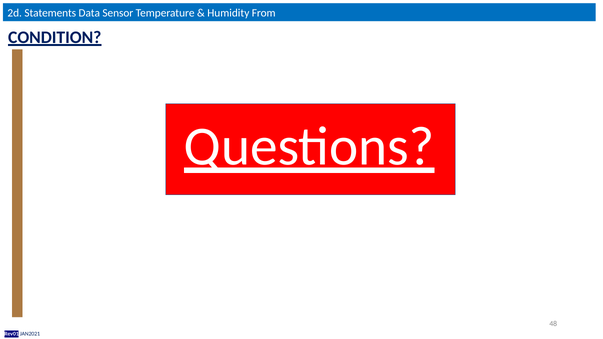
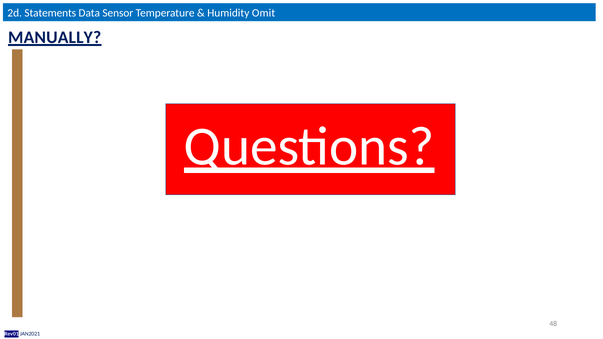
From: From -> Omit (264, 13)
CONDITION: CONDITION -> MANUALLY (55, 37)
